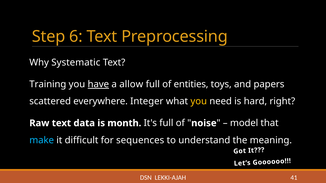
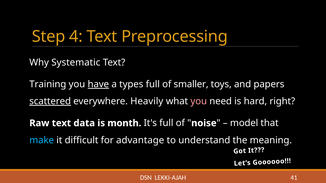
6: 6 -> 4 (76, 37)
allow: allow -> types (131, 84)
entities: entities -> smaller (191, 84)
scattered underline: none -> present (50, 102)
Integer: Integer -> Heavily (147, 102)
you colour: yellow -> pink (199, 102)
sequences: sequences -> advantage (140, 140)
